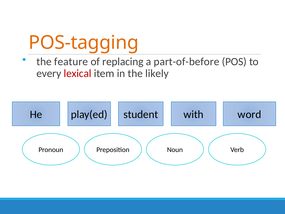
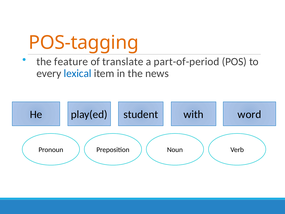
replacing: replacing -> translate (123, 61)
part-of-before: part-of-before -> part-of-period (187, 61)
lexical colour: red -> blue (78, 73)
likely: likely -> news (157, 73)
